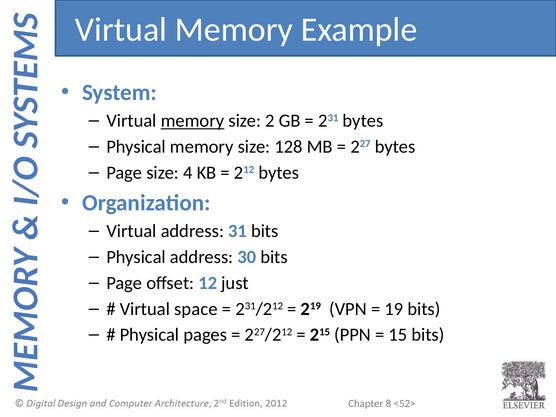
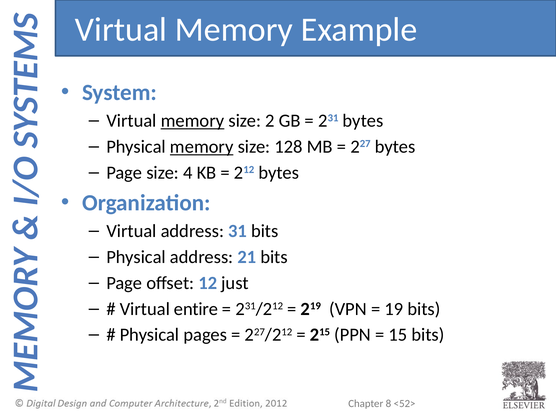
memory underline: none -> present (202, 147)
30: 30 -> 21 (247, 257)
space: space -> entire (196, 309)
